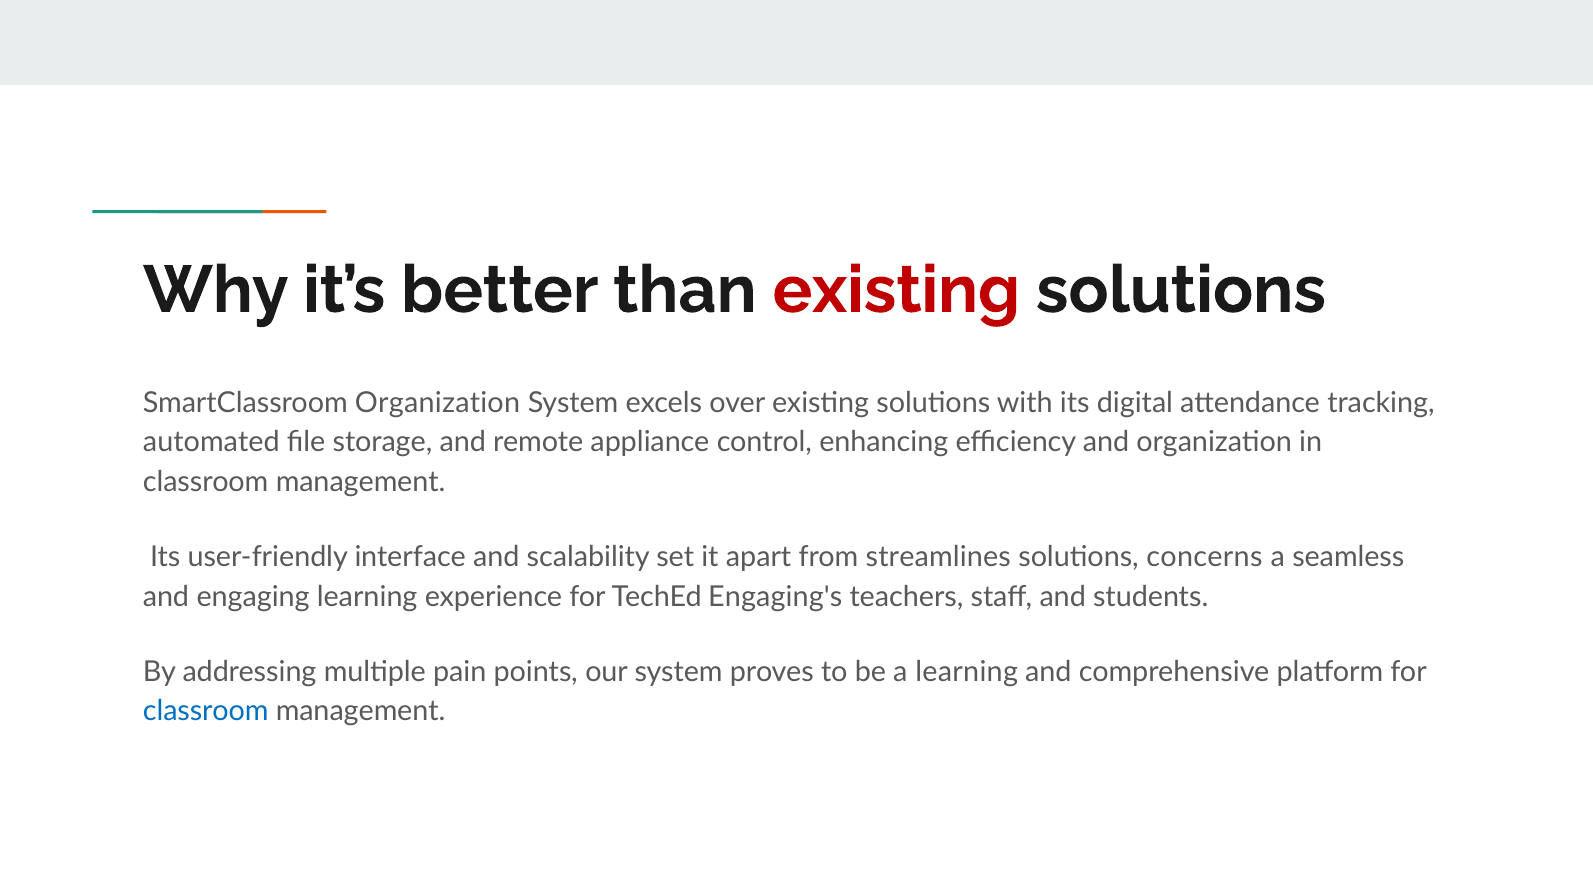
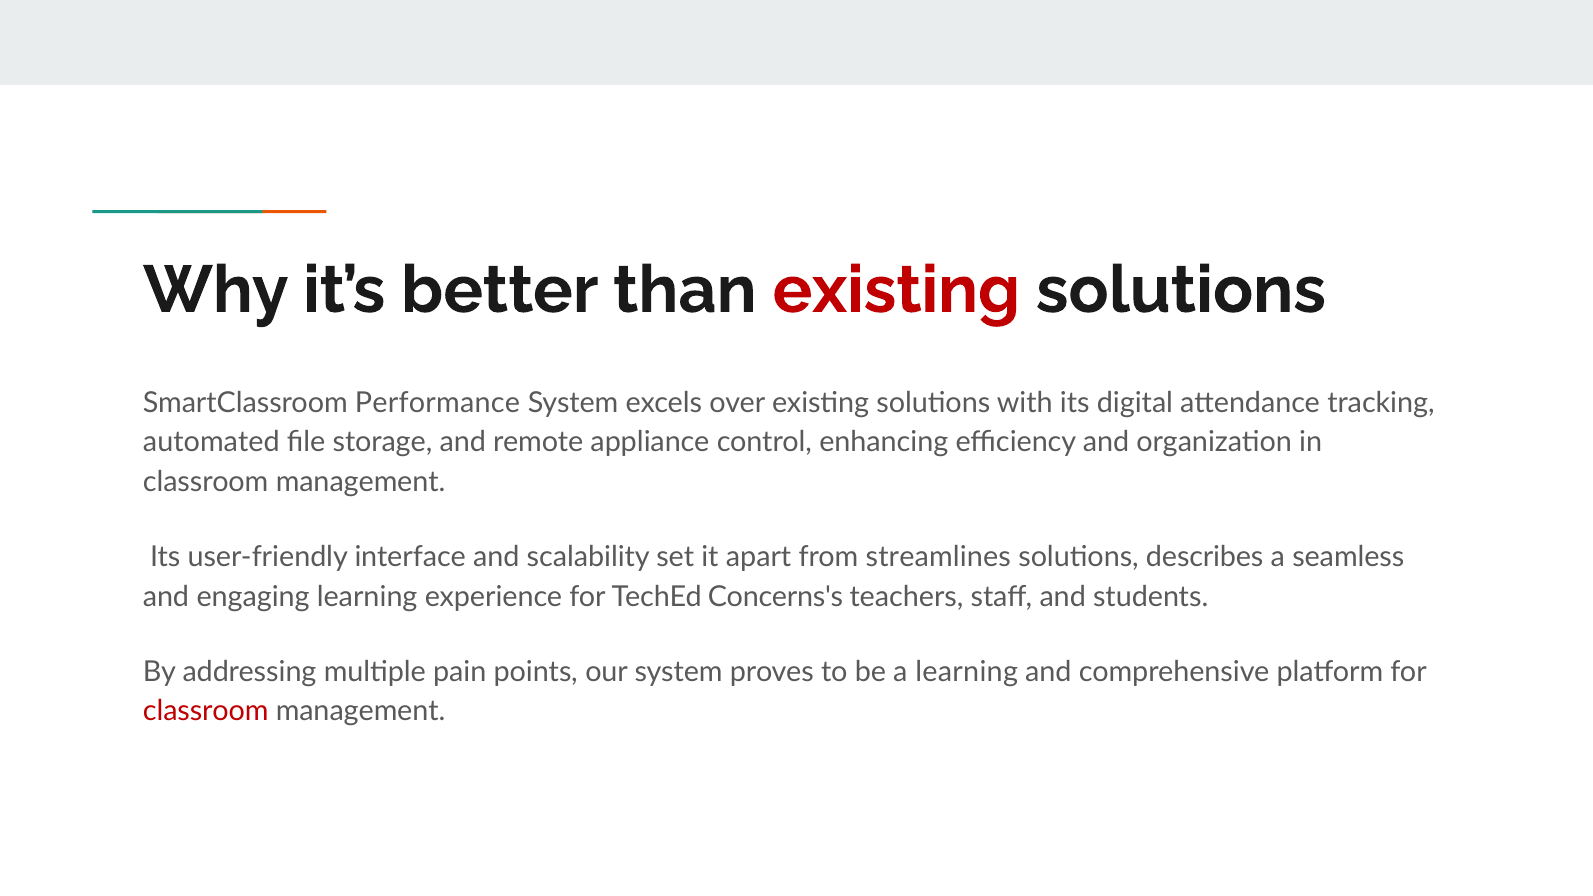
SmartClassroom Organization: Organization -> Performance (437, 403)
concerns: concerns -> describes (1205, 557)
Engaging's: Engaging's -> Concerns's (775, 597)
classroom colour: blue -> red (206, 711)
